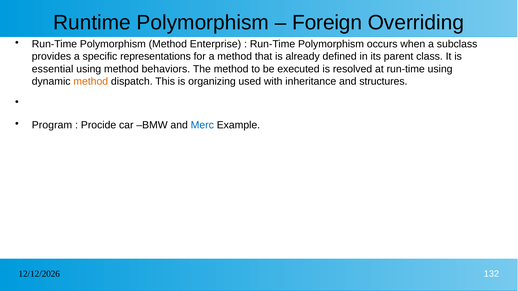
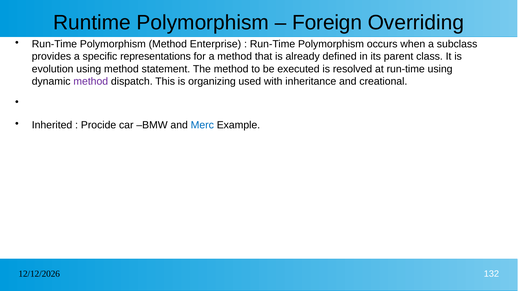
essential: essential -> evolution (53, 69)
behaviors: behaviors -> statement (166, 69)
method colour: orange -> purple (91, 82)
structures: structures -> creational (383, 82)
Program: Program -> Inherited (52, 125)
